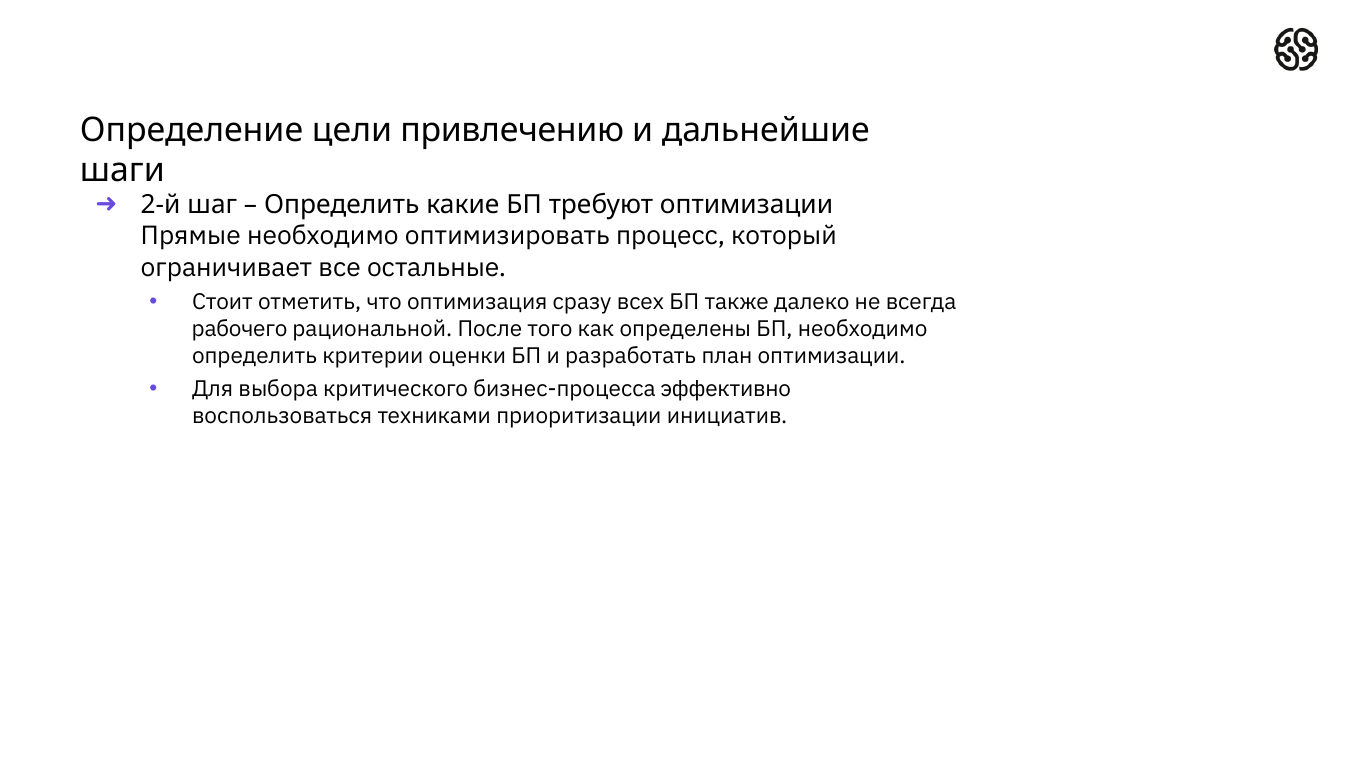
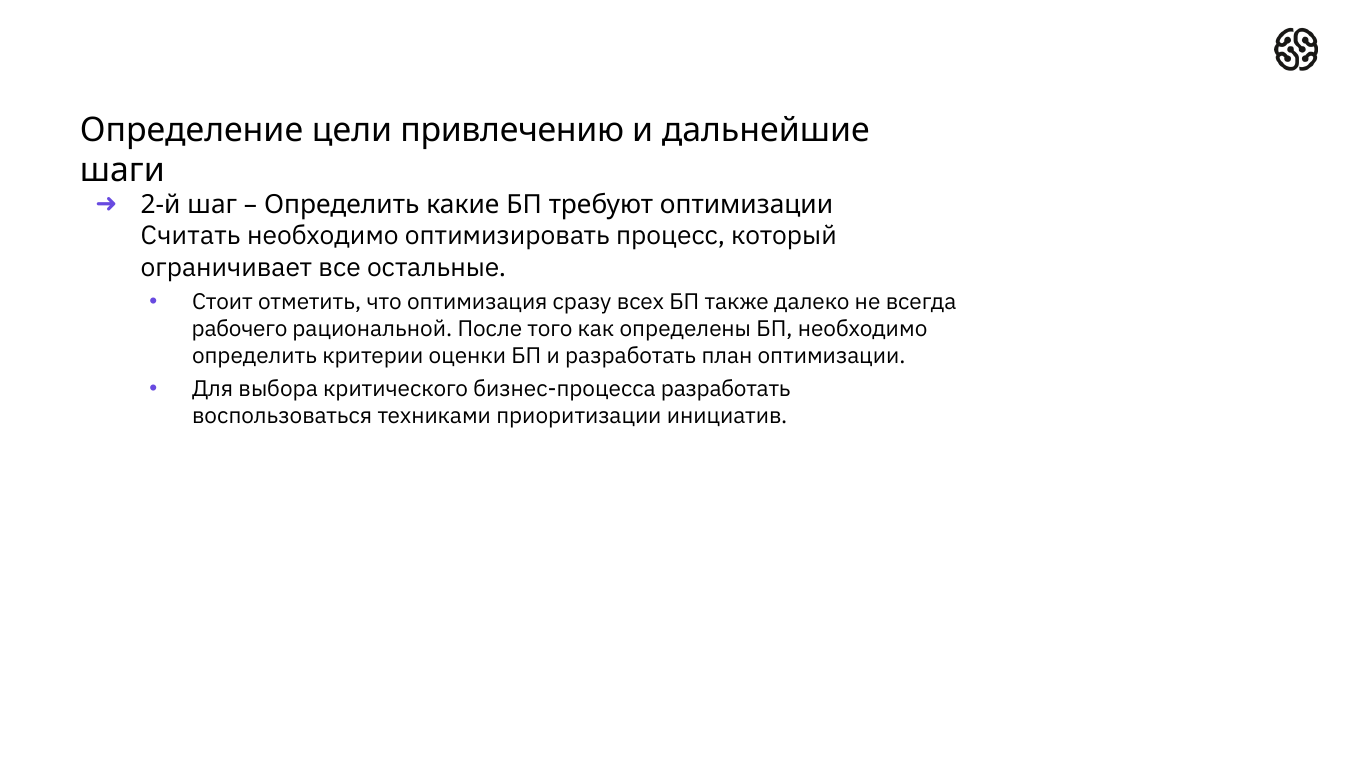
Прямые: Прямые -> Считать (191, 236)
бизнес-процесса эффективно: эффективно -> разработать (726, 389)
